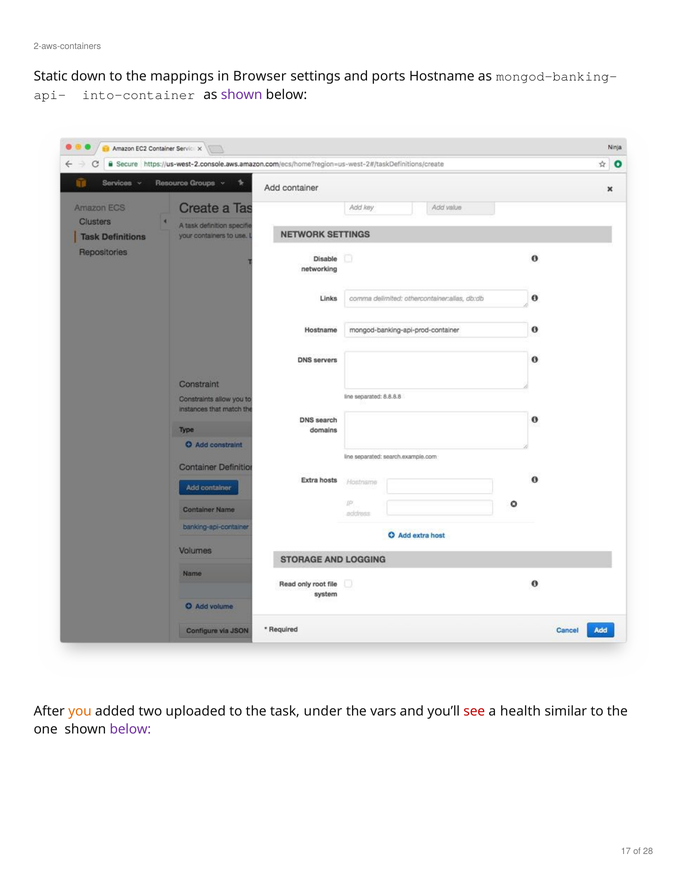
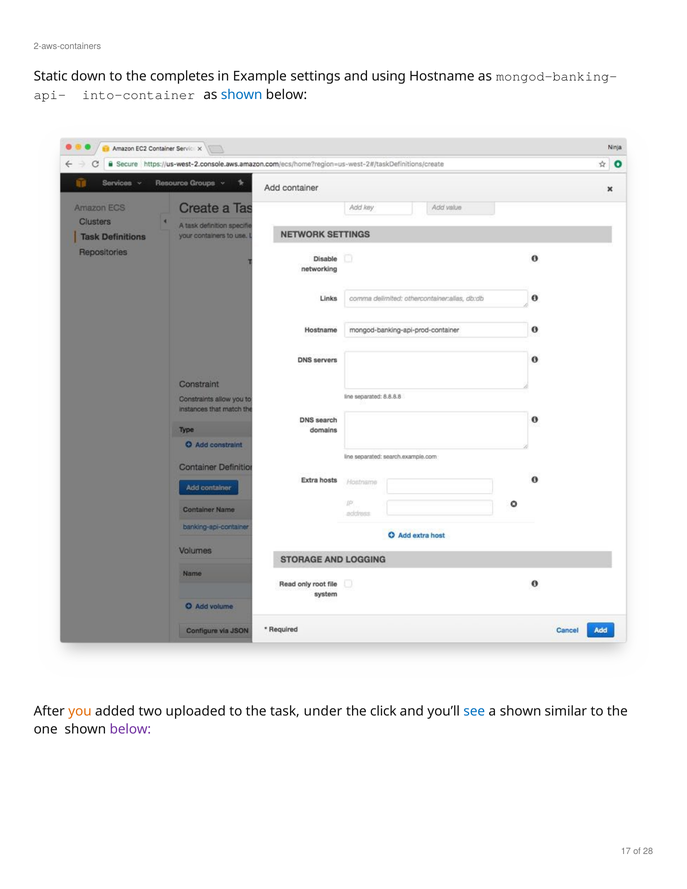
mappings: mappings -> completes (182, 76)
Browser: Browser -> Example (260, 76)
ports: ports -> using (389, 76)
shown colour: purple -> blue (242, 95)
vars: vars -> click (383, 711)
see colour: red -> blue (474, 711)
a health: health -> shown (521, 711)
